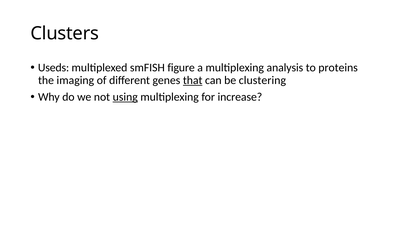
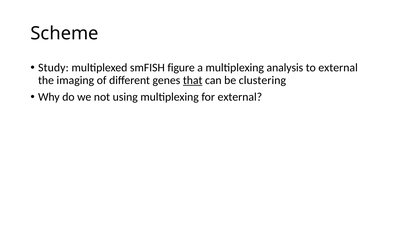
Clusters: Clusters -> Scheme (65, 34)
Useds: Useds -> Study (53, 68)
to proteins: proteins -> external (338, 68)
using underline: present -> none (125, 97)
for increase: increase -> external (240, 97)
